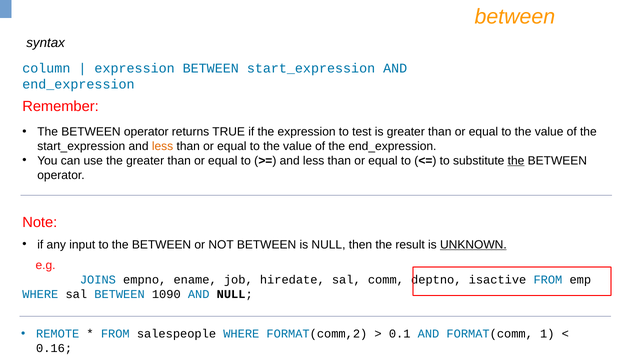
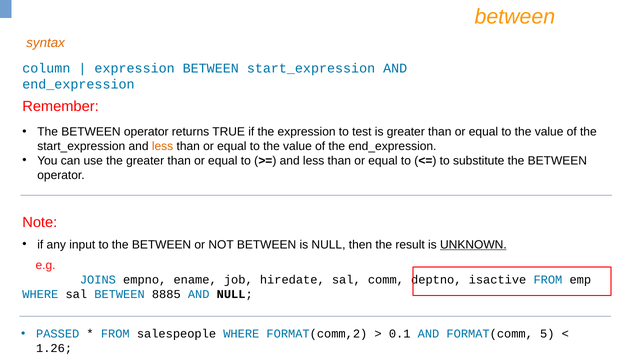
syntax colour: black -> orange (46, 43)
the underline: present -> none (516, 161)
1090: 1090 -> 8885 (166, 294)
REMOTE: REMOTE -> PASSED (58, 334)
1: 1 -> 5 (547, 334)
0.16: 0.16 -> 1.26 (54, 348)
